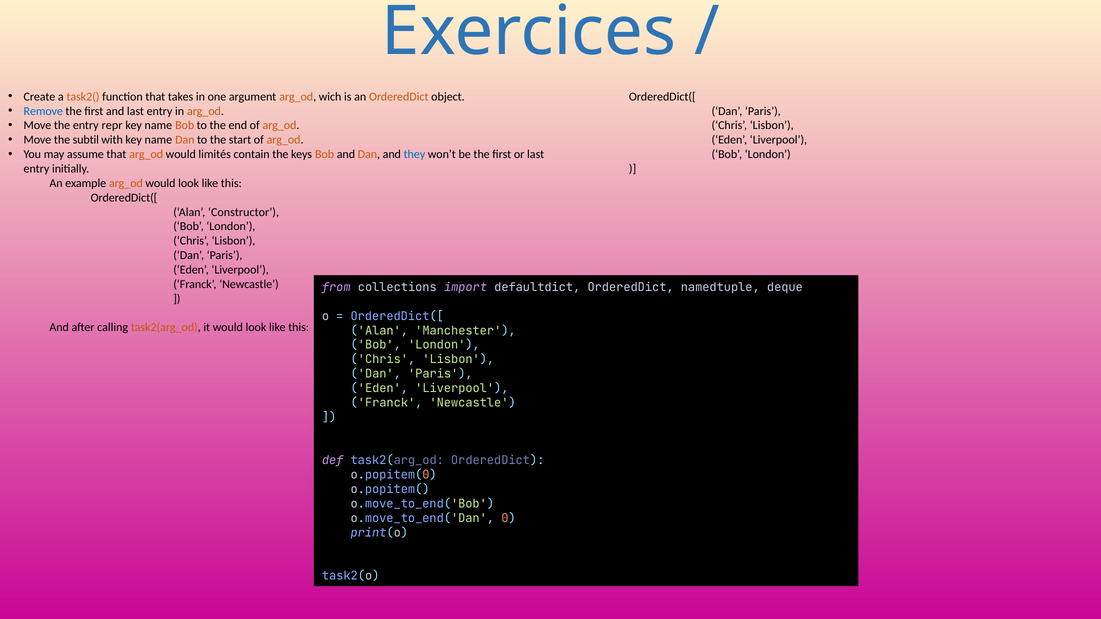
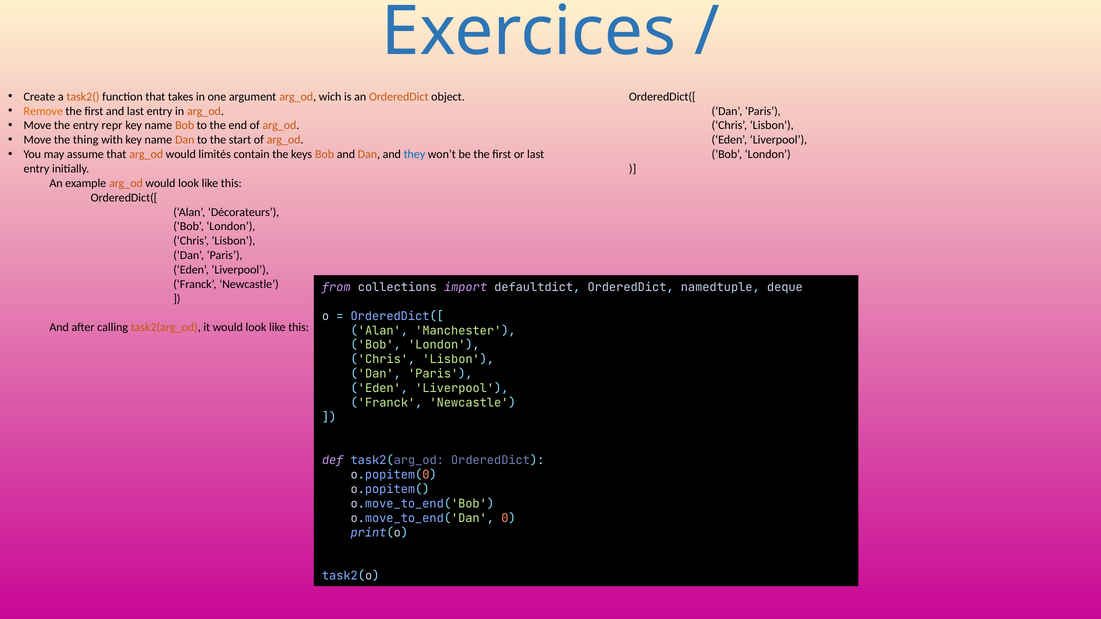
Remove colour: blue -> orange (43, 111)
subtil: subtil -> thing (86, 140)
Constructor: Constructor -> Décorateurs (244, 212)
